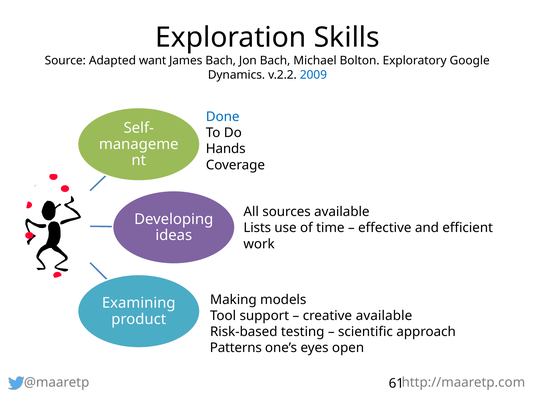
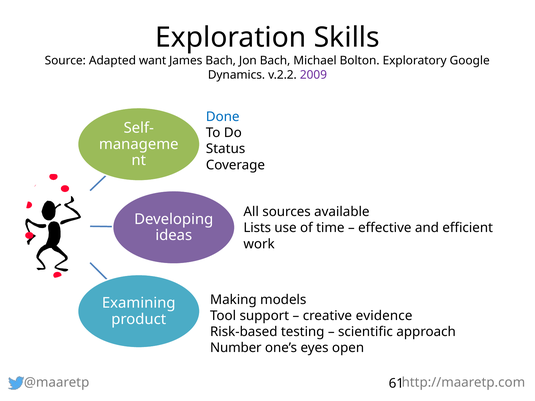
2009 colour: blue -> purple (313, 75)
Hands: Hands -> Status (226, 149)
creative available: available -> evidence (384, 316)
Patterns: Patterns -> Number (236, 348)
